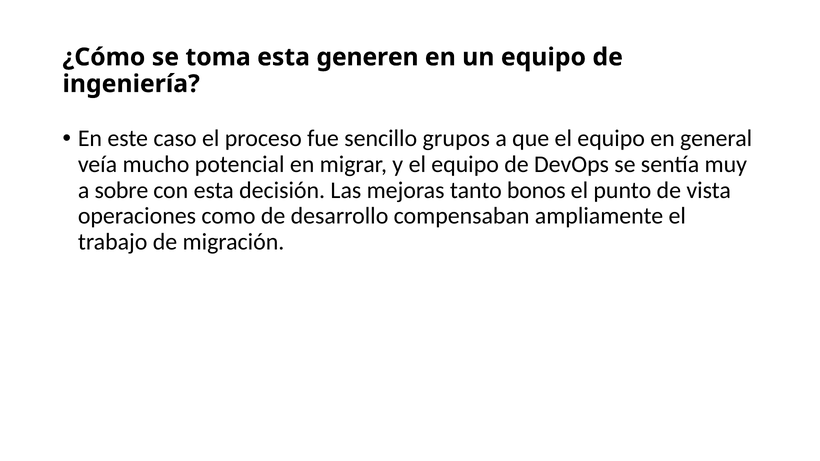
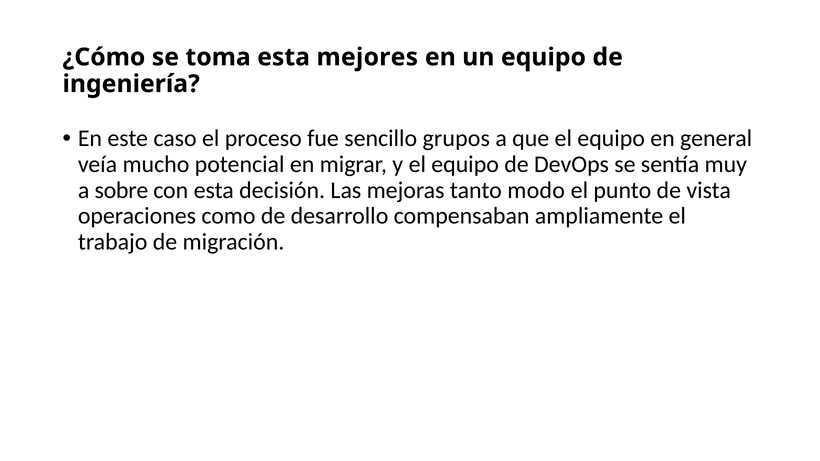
generen: generen -> mejores (367, 57)
bonos: bonos -> modo (536, 190)
